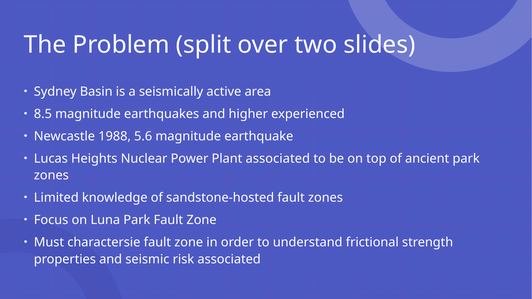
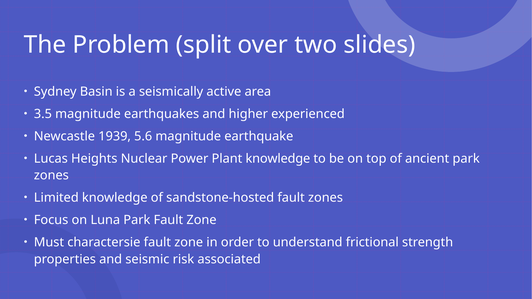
8.5: 8.5 -> 3.5 (43, 114)
1988: 1988 -> 1939 (115, 136)
Plant associated: associated -> knowledge (278, 159)
